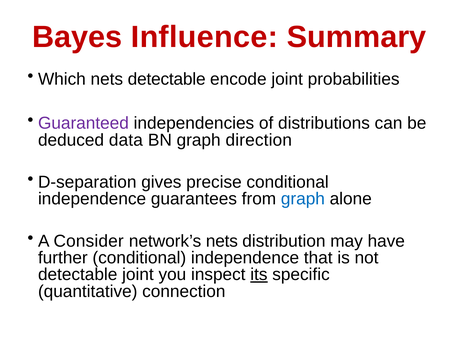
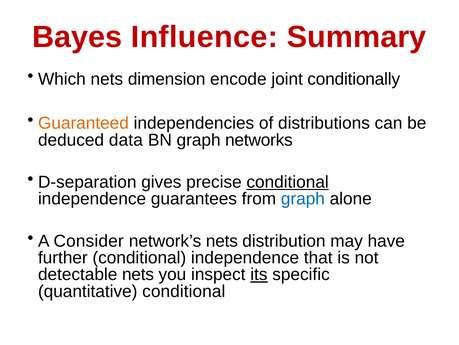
nets detectable: detectable -> dimension (167, 79)
probabilities: probabilities -> conditionally (354, 79)
Guaranteed colour: purple -> orange (83, 123)
direction: direction -> networks (259, 140)
conditional underline: none -> present (288, 182)
detectable joint: joint -> nets (138, 274)
quantitative connection: connection -> conditional (184, 291)
